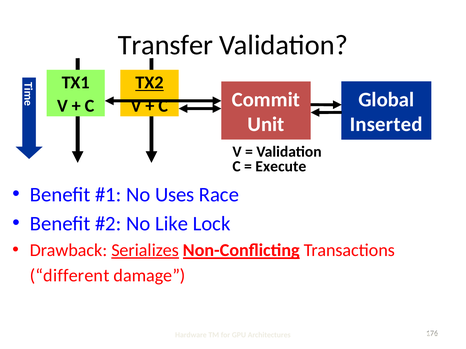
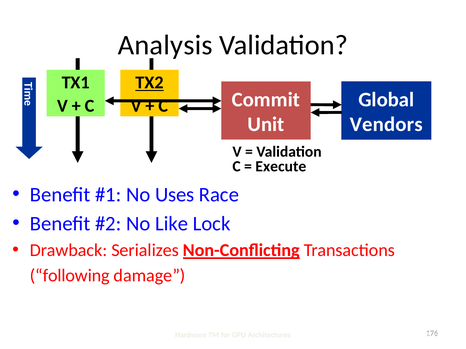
Transfer: Transfer -> Analysis (165, 45)
Inserted: Inserted -> Vendors (386, 125)
Serializes underline: present -> none (145, 251)
different: different -> following (70, 276)
